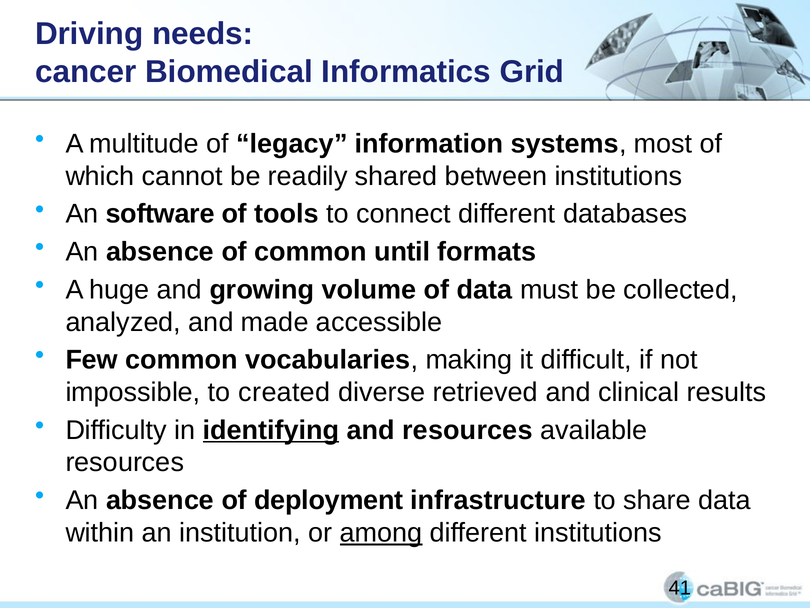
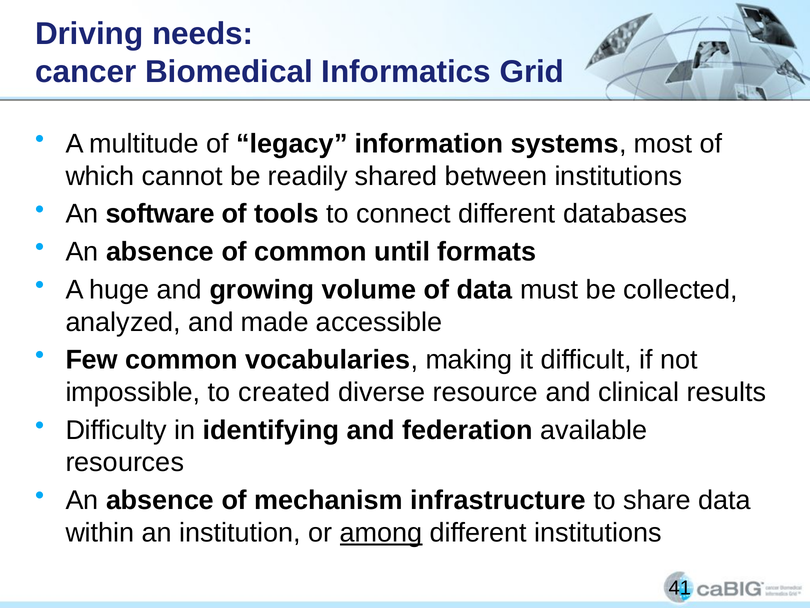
retrieved: retrieved -> resource (485, 392)
identifying underline: present -> none (271, 430)
and resources: resources -> federation (467, 430)
deployment: deployment -> mechanism (329, 500)
